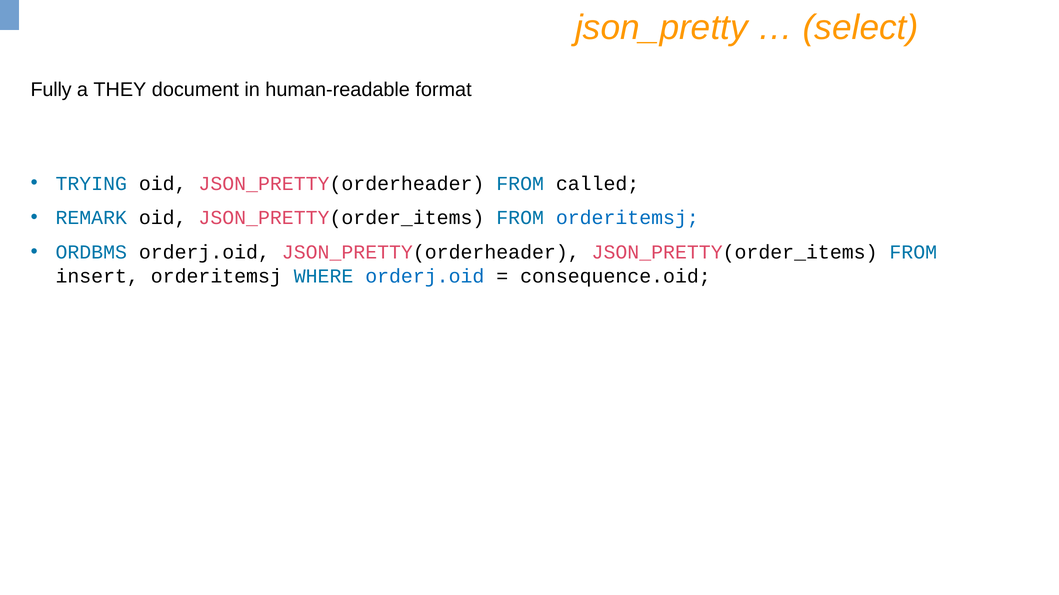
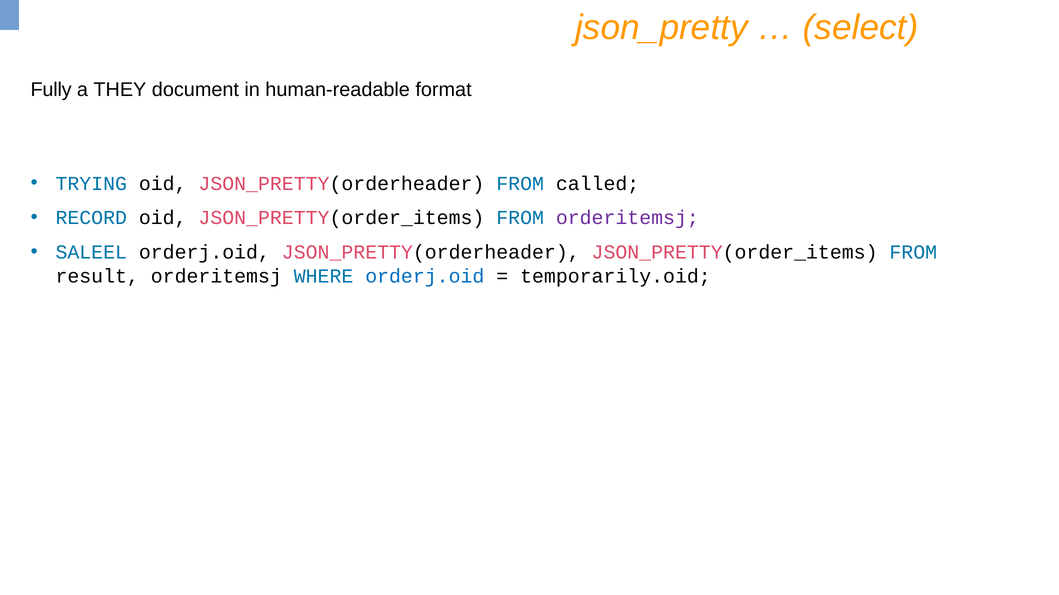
REMARK: REMARK -> RECORD (91, 218)
orderitemsj colour: blue -> purple (627, 218)
ORDBMS: ORDBMS -> SALEEL (91, 252)
insert: insert -> result (97, 276)
consequence.oid: consequence.oid -> temporarily.oid (615, 276)
